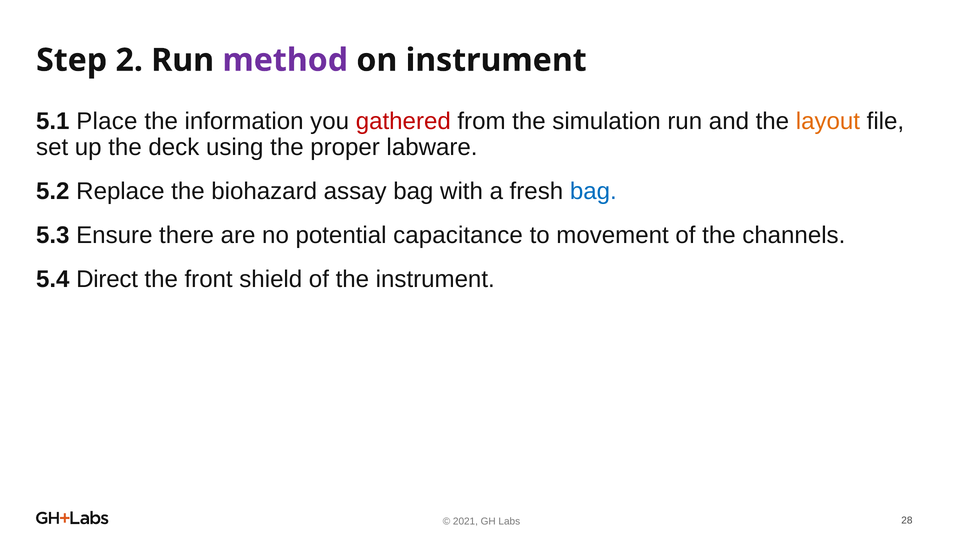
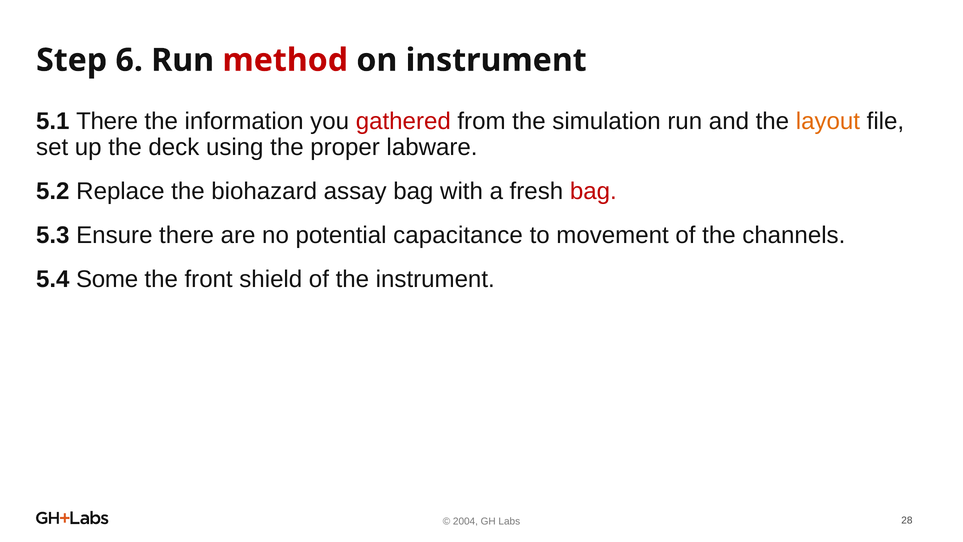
2: 2 -> 6 (129, 60)
method colour: purple -> red (285, 60)
5.1 Place: Place -> There (107, 121)
bag colour: blue -> red (593, 191)
Direct: Direct -> Some (107, 279)
2021: 2021 -> 2004 (465, 521)
